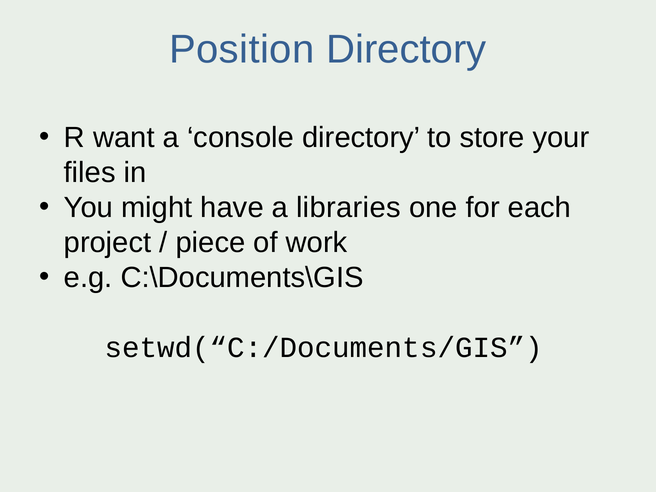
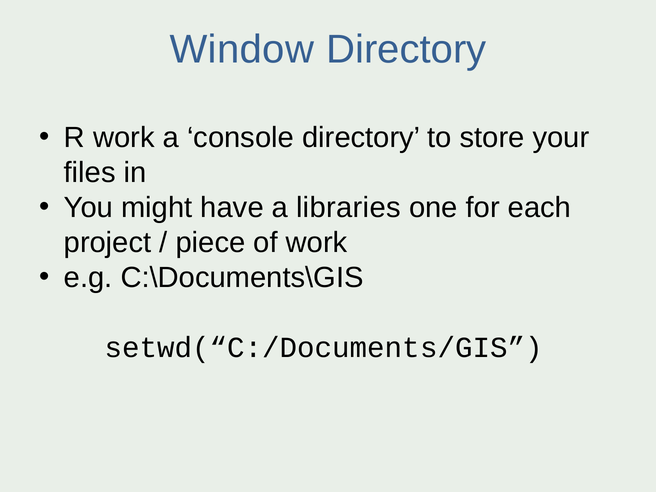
Position: Position -> Window (242, 50)
R want: want -> work (124, 138)
